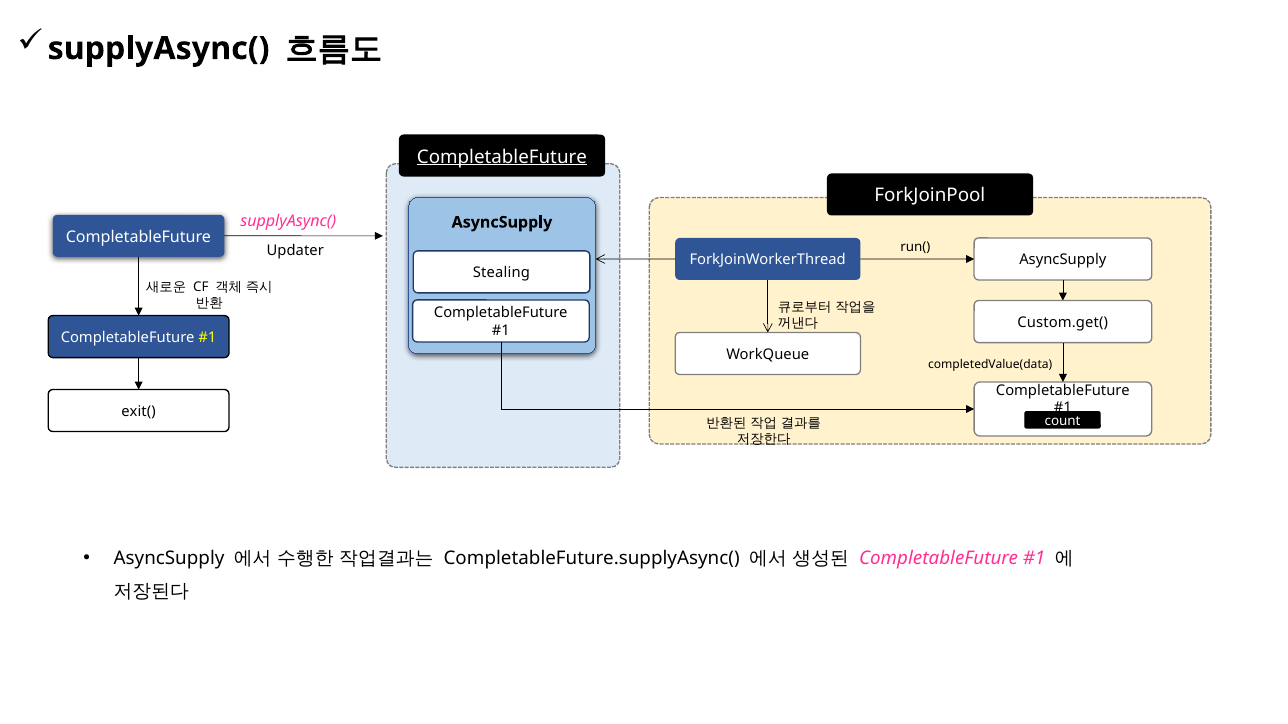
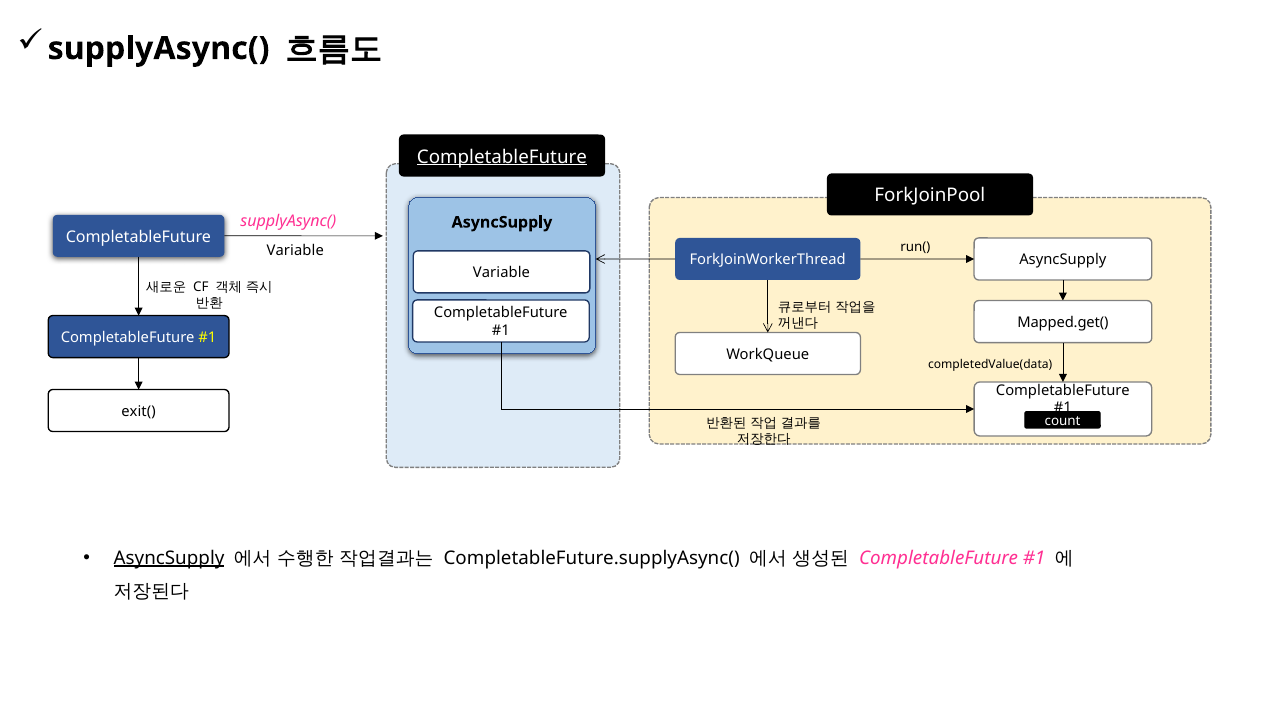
Updater: Updater -> Variable (295, 251)
Stealing: Stealing -> Variable (501, 273)
Custom.get(: Custom.get( -> Mapped.get( (1063, 323)
AsyncSupply underline: none -> present (169, 558)
